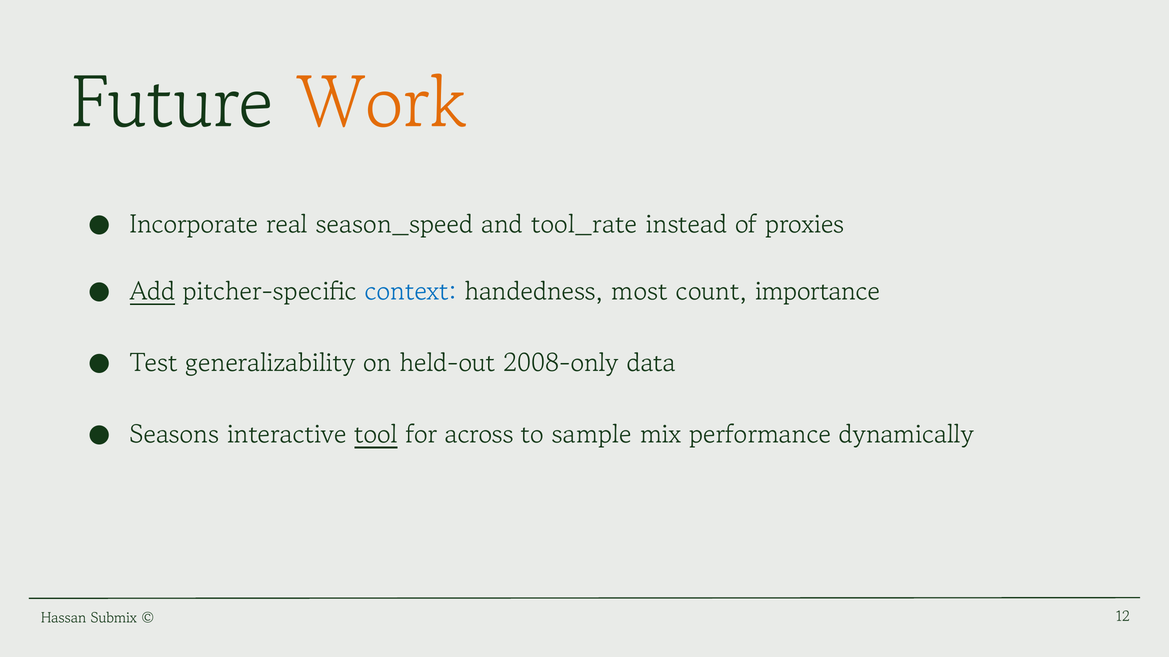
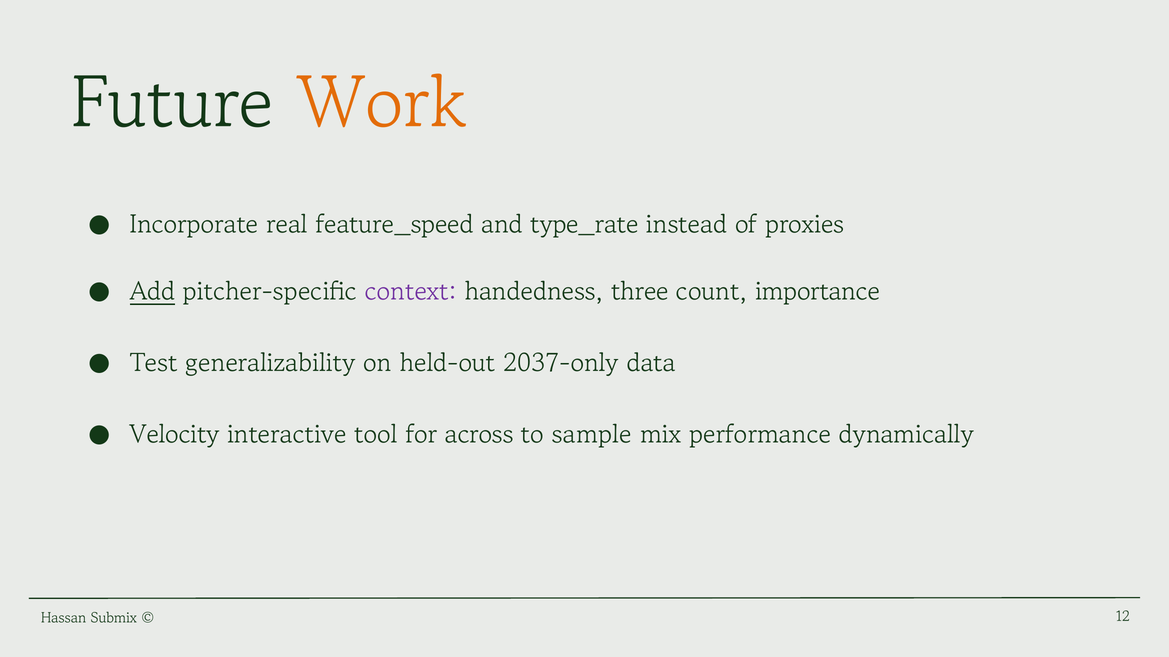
season_speed: season_speed -> feature_speed (395, 227)
tool_rate: tool_rate -> type_rate (584, 227)
context colour: blue -> purple (411, 293)
most: most -> three (640, 293)
2008-only: 2008-only -> 2037-only (561, 365)
Seasons: Seasons -> Velocity (174, 437)
tool underline: present -> none (376, 437)
